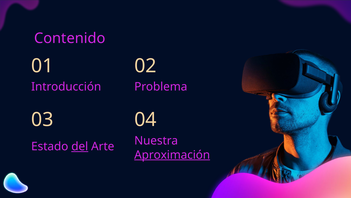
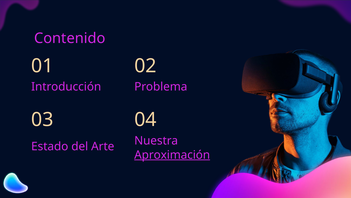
del underline: present -> none (80, 146)
